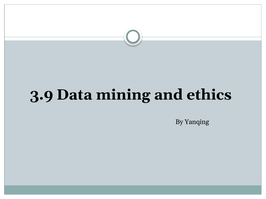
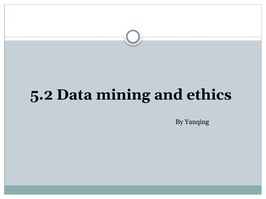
3.9: 3.9 -> 5.2 (41, 95)
